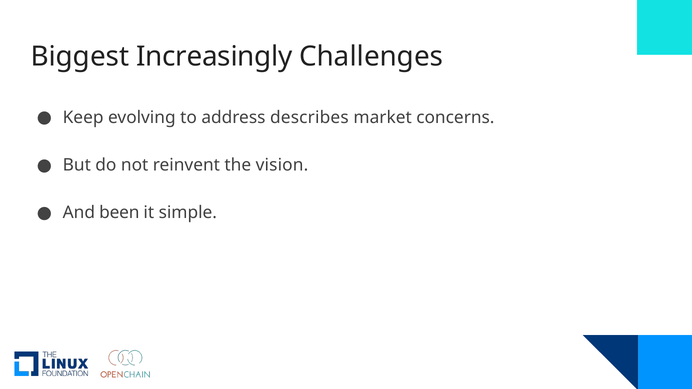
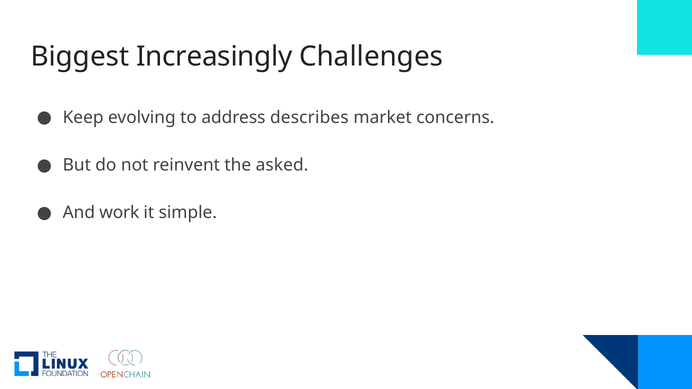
vision: vision -> asked (282, 165)
been: been -> work (119, 213)
